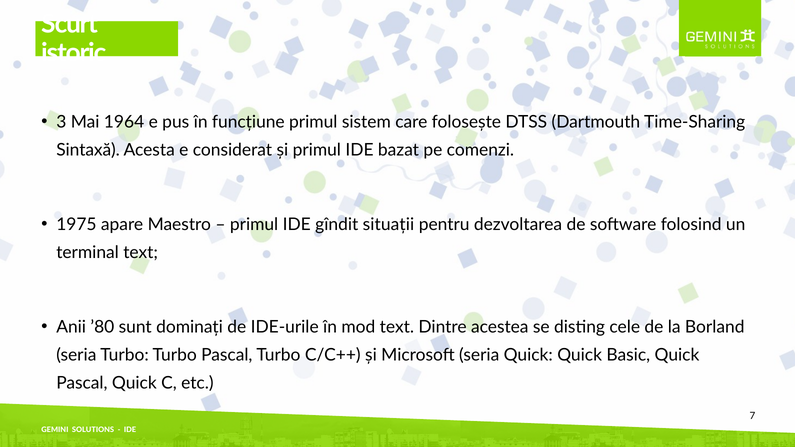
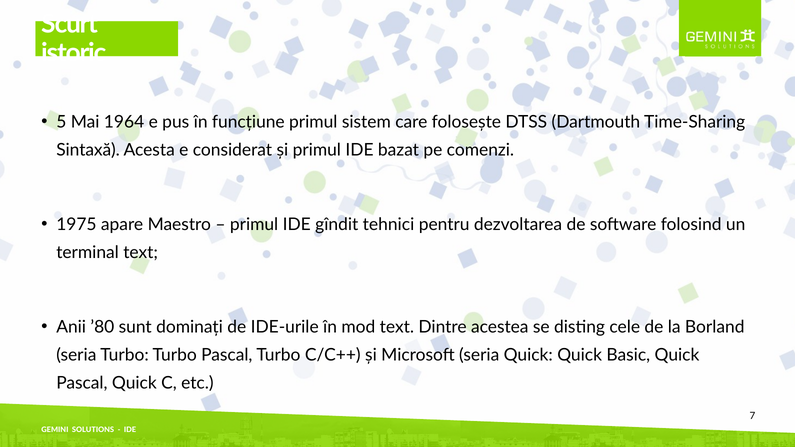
3: 3 -> 5 (61, 122)
situații: situații -> tehnici (388, 224)
